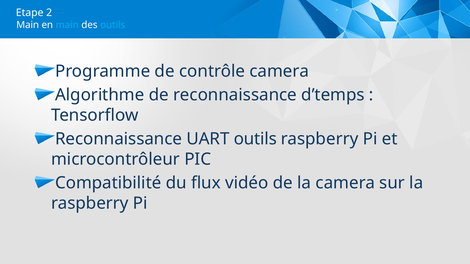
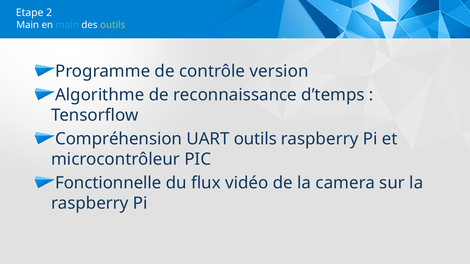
outils colour: light blue -> light green (113, 25)
contrôle camera: camera -> version (279, 71)
Reconnaissance: Reconnaissance -> Compréhension (119, 139)
Compatibilité: Compatibilité -> Fonctionnelle (108, 183)
